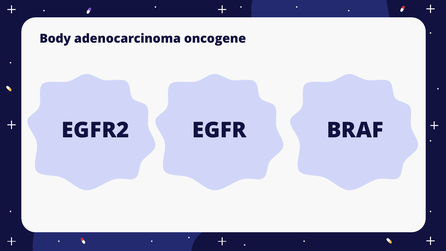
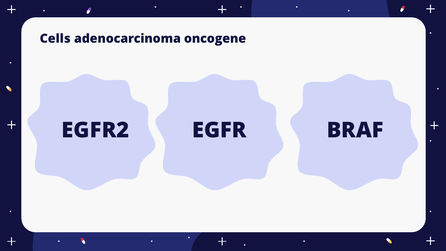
Body: Body -> Cells (55, 39)
